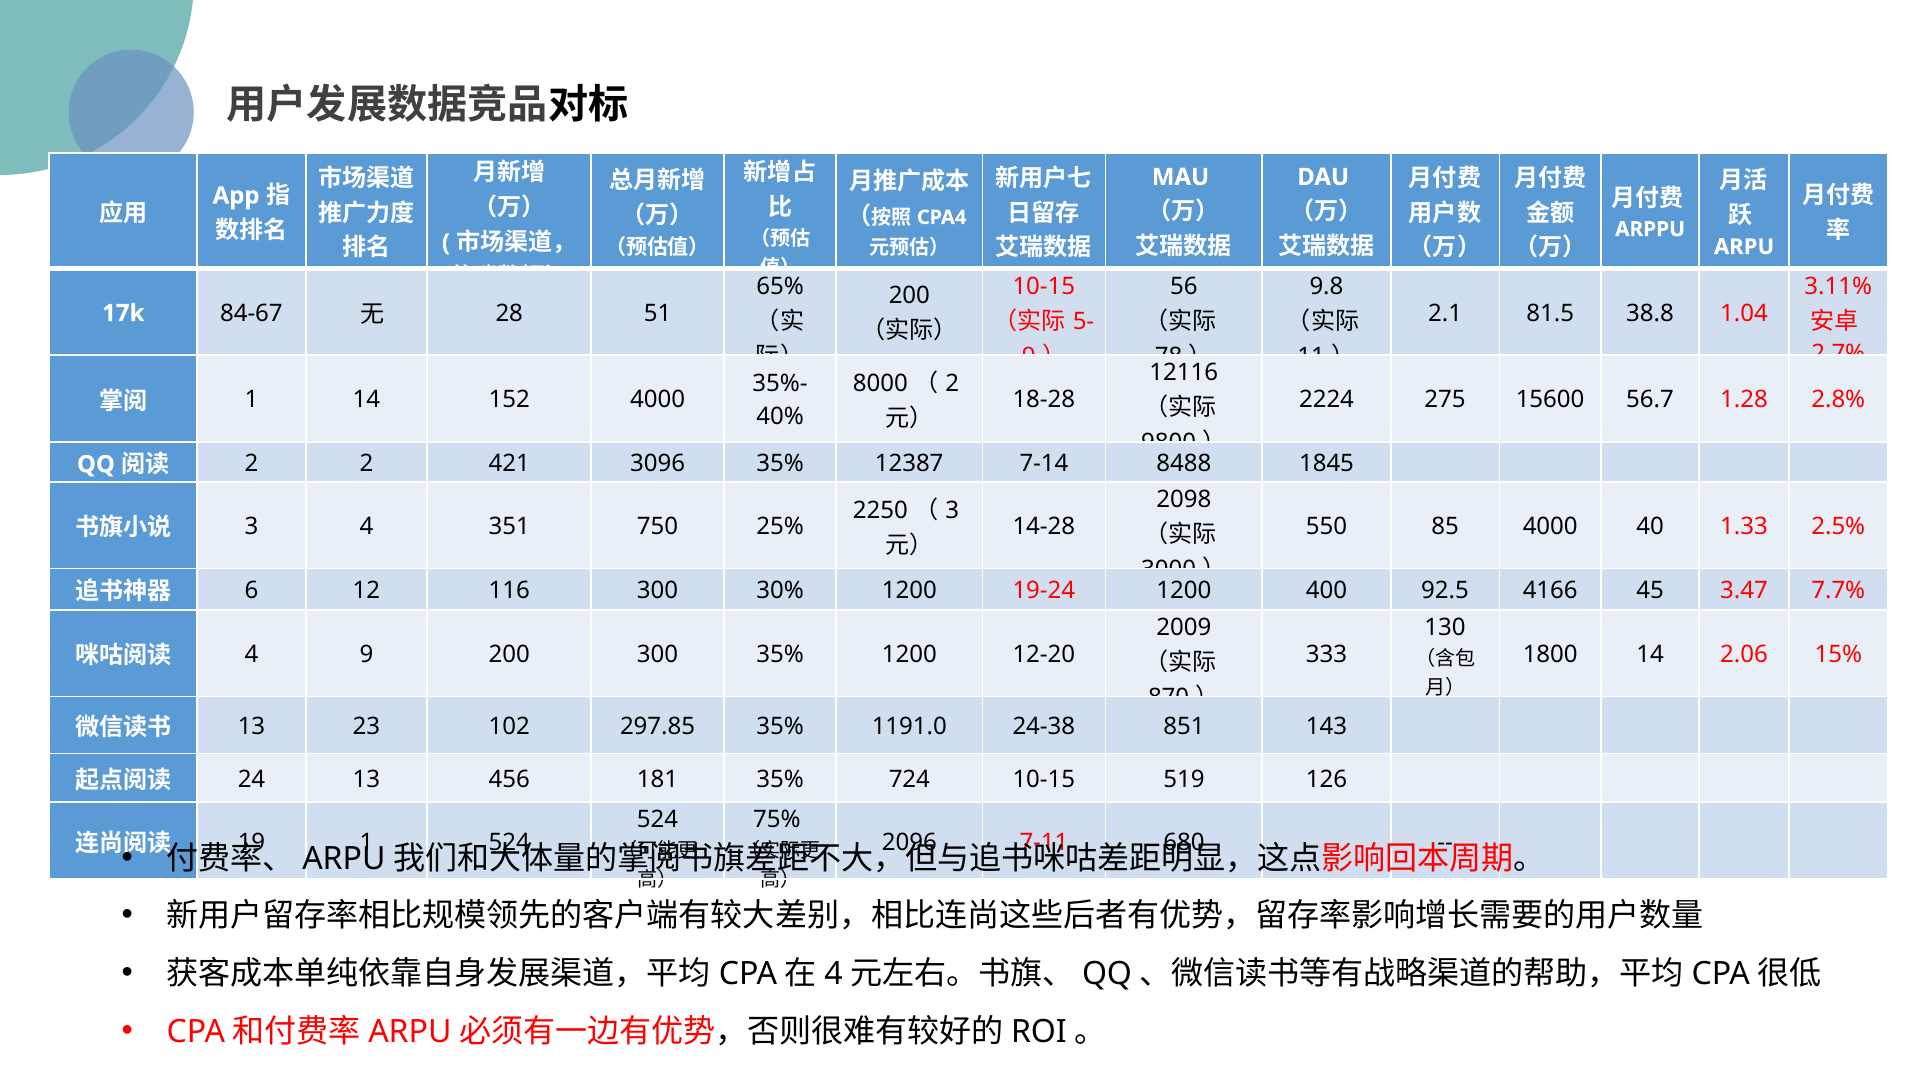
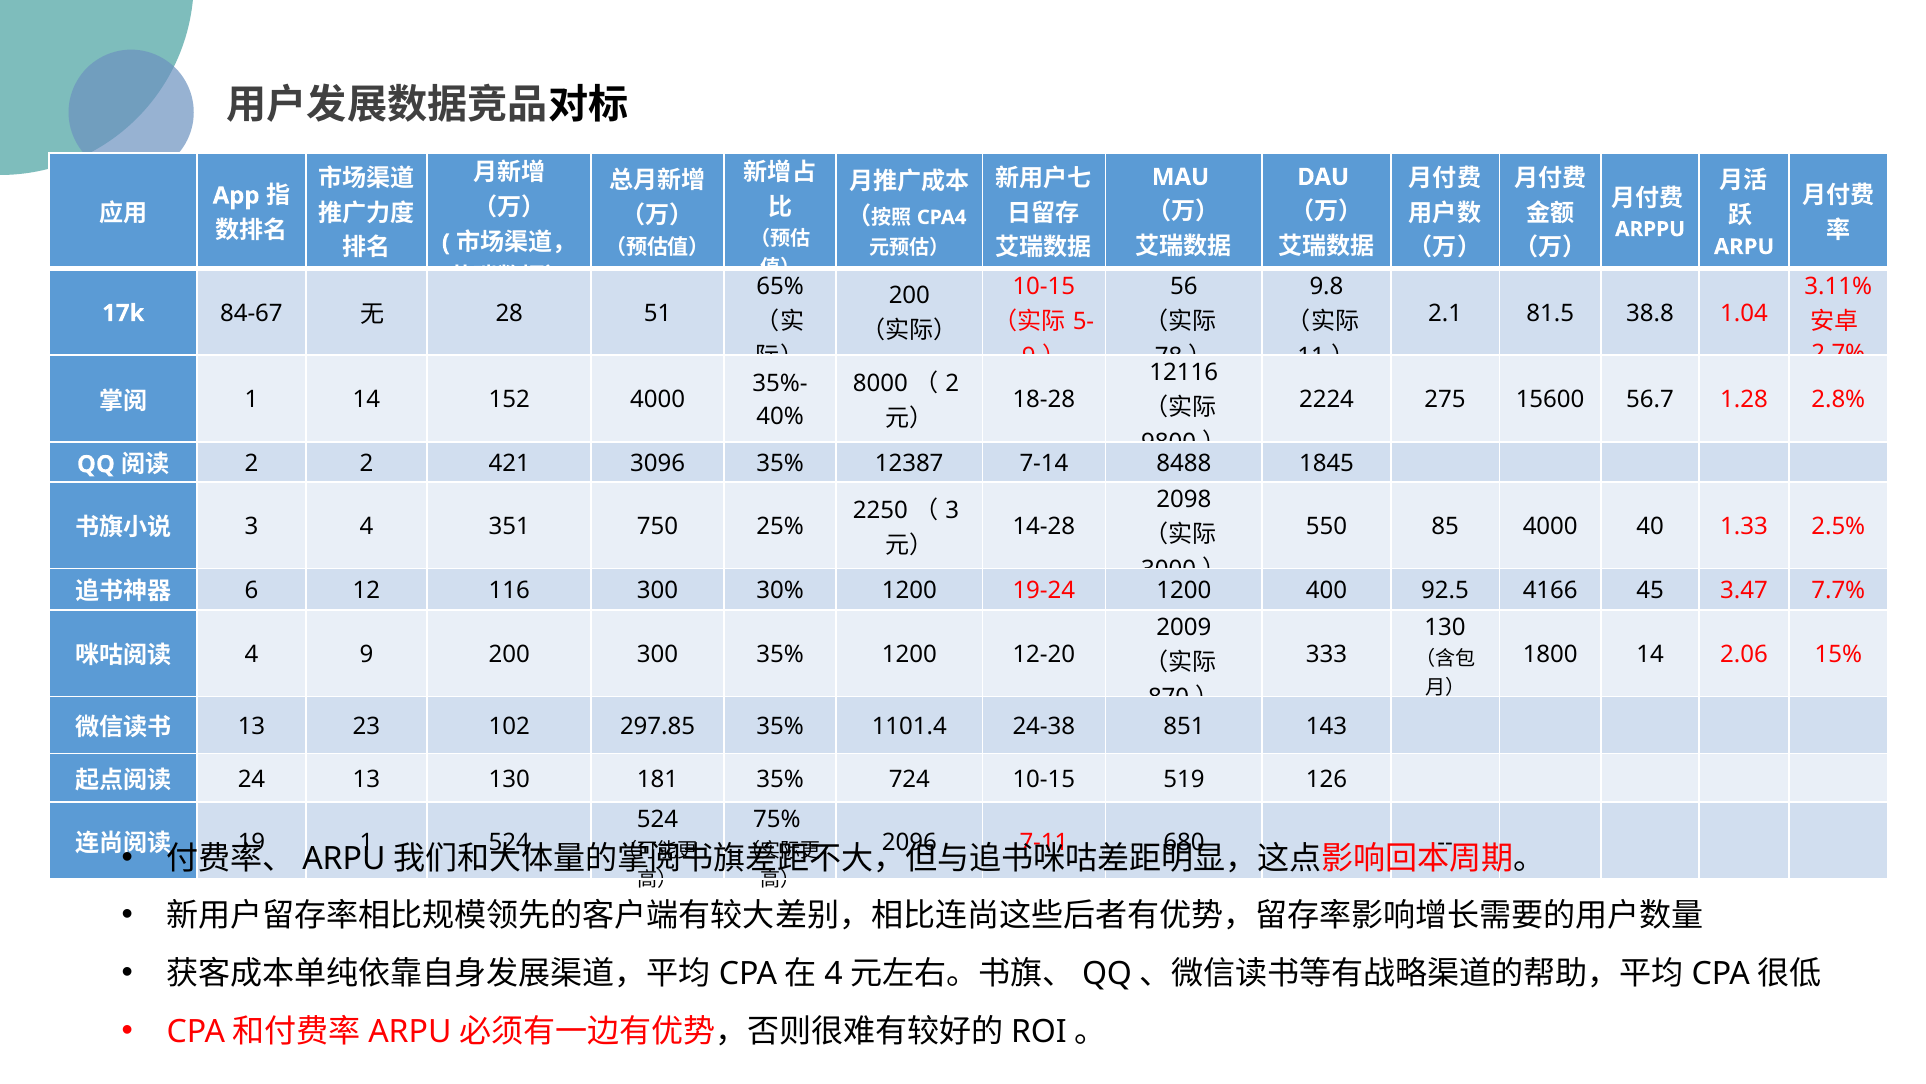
1191.0: 1191.0 -> 1101.4 (909, 726)
13 456: 456 -> 130 (509, 779)
